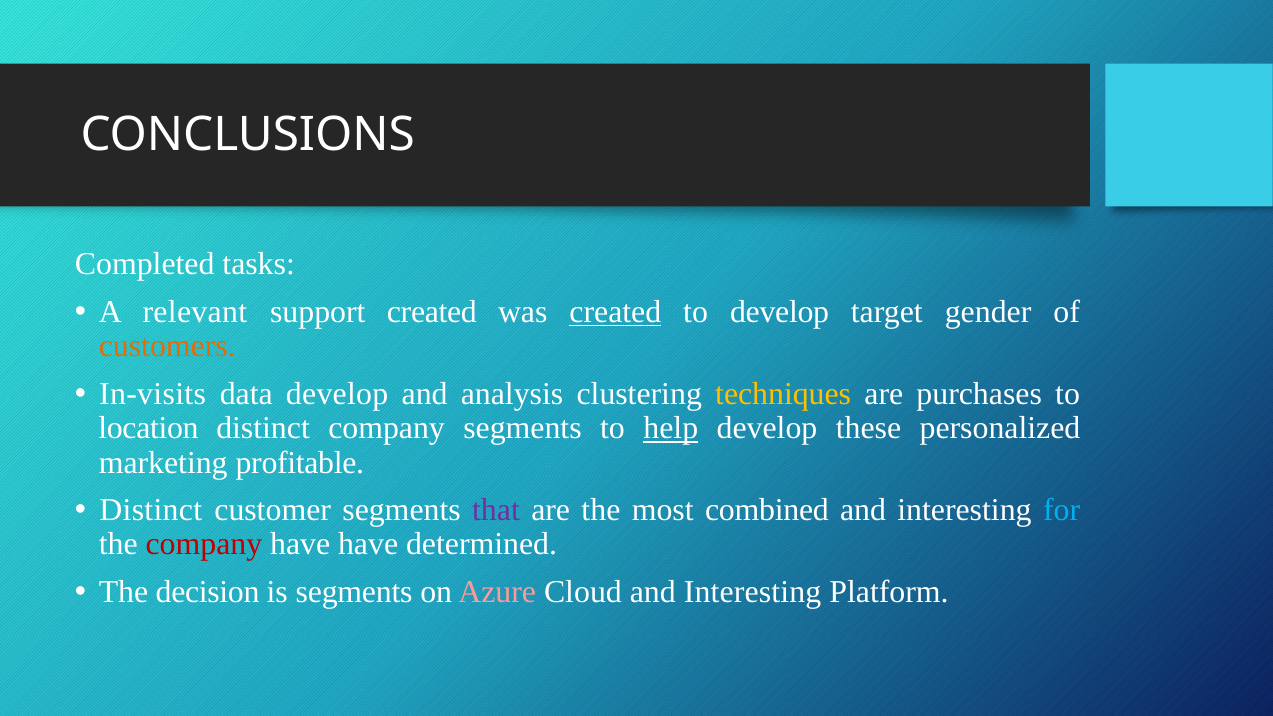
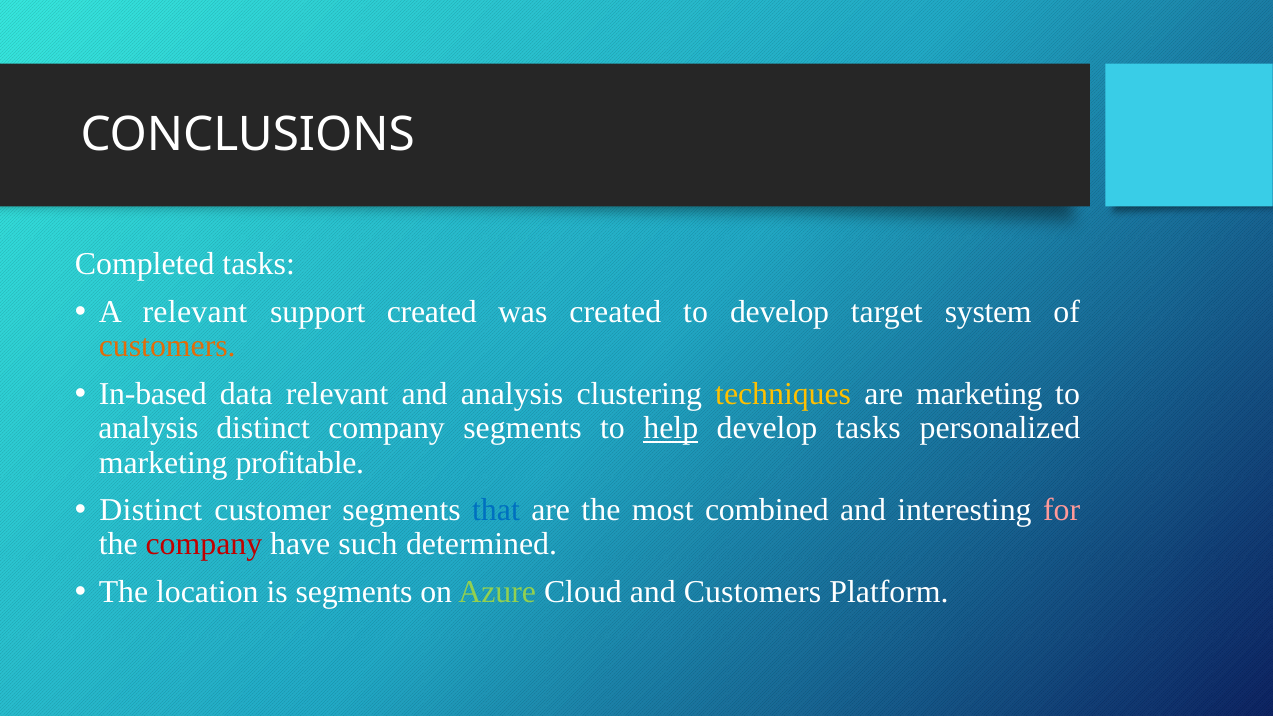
created underline: present -> none (615, 312)
gender: gender -> system (988, 312)
In-visits: In-visits -> In-based (153, 394)
data develop: develop -> relevant (337, 394)
are purchases: purchases -> marketing (979, 394)
location: location -> analysis (148, 428)
develop these: these -> tasks (868, 428)
that colour: purple -> blue (496, 510)
for colour: light blue -> pink (1062, 510)
have have: have -> such (368, 545)
decision: decision -> location (207, 592)
Azure colour: pink -> light green (497, 592)
Cloud and Interesting: Interesting -> Customers (753, 592)
